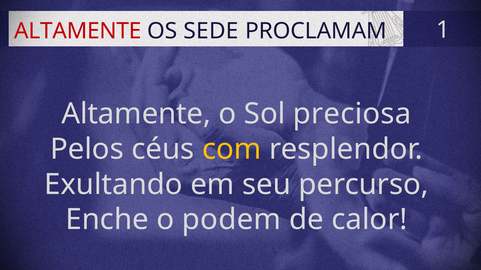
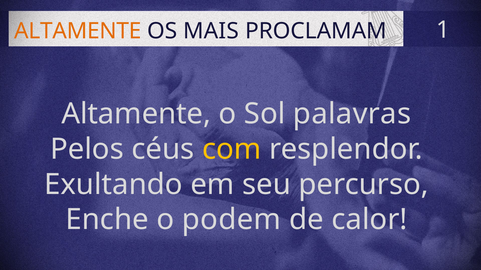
ALTAMENTE colour: red -> orange (78, 31)
SEDE: SEDE -> MAIS (211, 31)
preciosa: preciosa -> palavras (352, 114)
